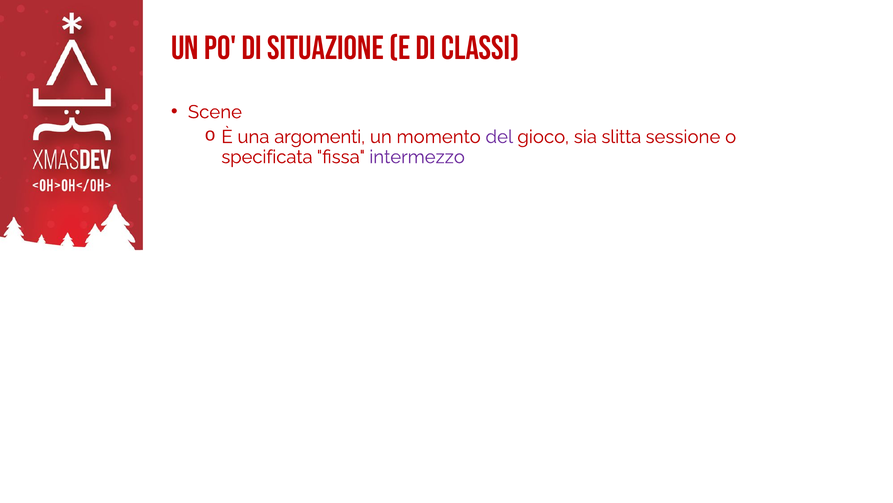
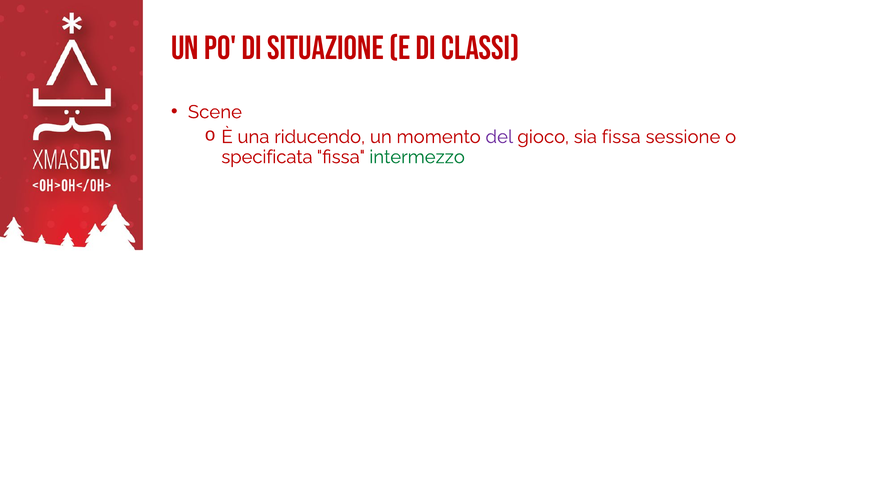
argomenti: argomenti -> riducendo (320, 137)
sia slitta: slitta -> fissa (621, 137)
intermezzo colour: purple -> green (417, 157)
